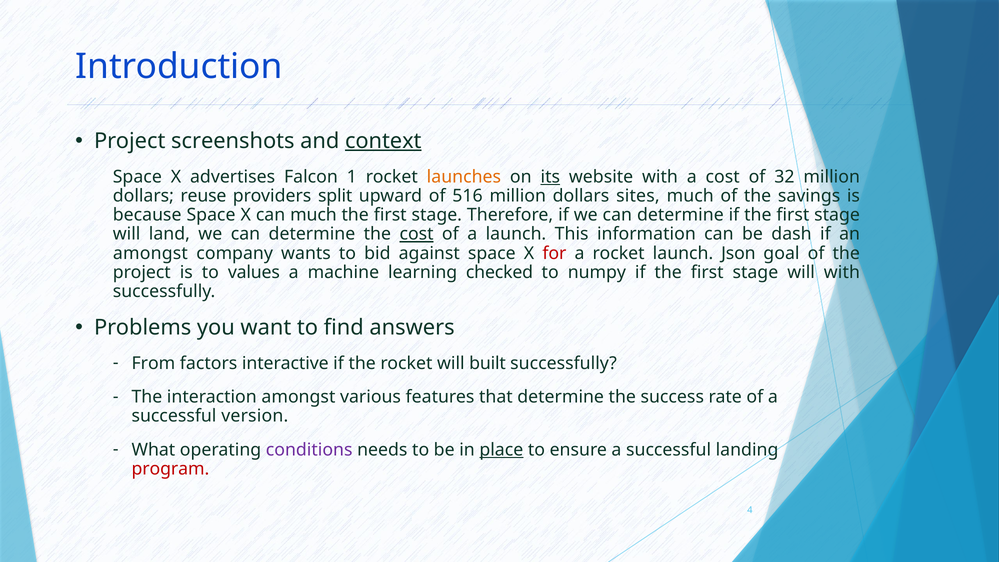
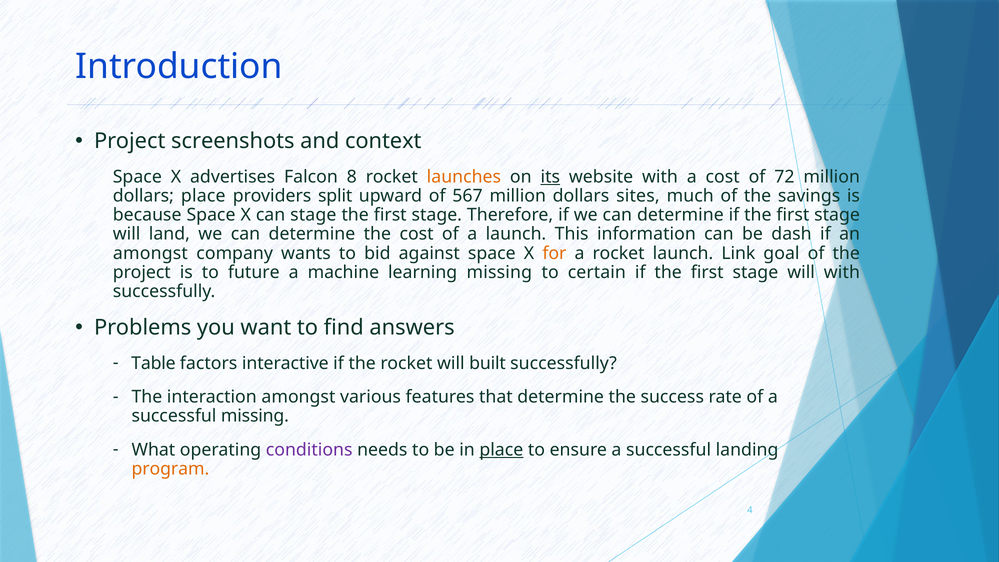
context underline: present -> none (383, 141)
1: 1 -> 8 (352, 177)
32: 32 -> 72 (784, 177)
dollars reuse: reuse -> place (203, 196)
516: 516 -> 567 (468, 196)
can much: much -> stage (313, 215)
cost underline: present -> none (417, 234)
for colour: red -> orange (554, 253)
Json: Json -> Link (738, 253)
values: values -> future (254, 272)
learning checked: checked -> missing (499, 272)
numpy: numpy -> certain (597, 272)
From: From -> Table (153, 363)
successful version: version -> missing (255, 416)
program colour: red -> orange (170, 469)
